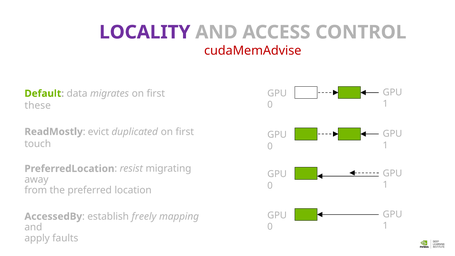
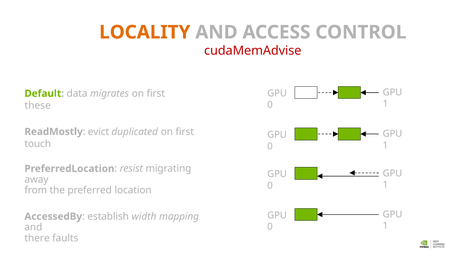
LOCALITY colour: purple -> orange (145, 32)
freely: freely -> width (144, 216)
apply: apply -> there (37, 238)
